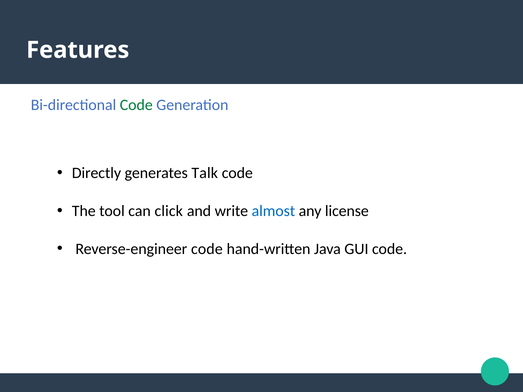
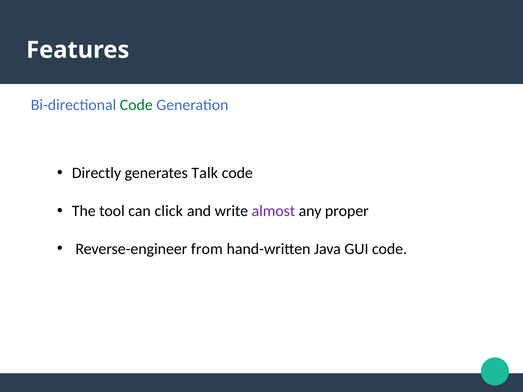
almost colour: blue -> purple (273, 211)
license: license -> proper (347, 211)
Reverse-engineer code: code -> from (207, 249)
